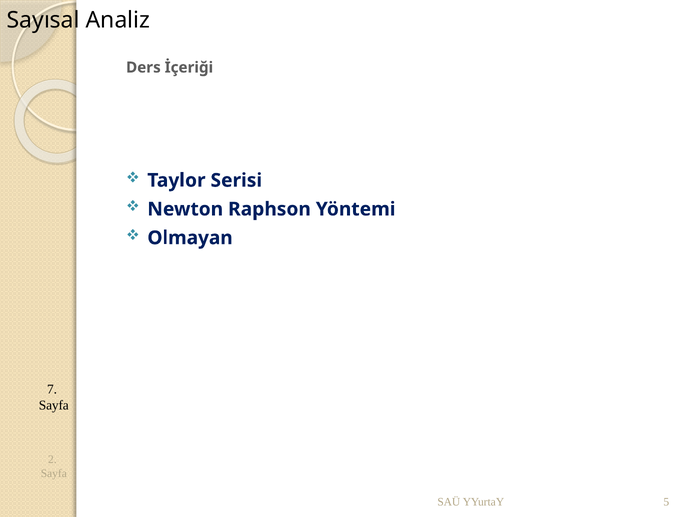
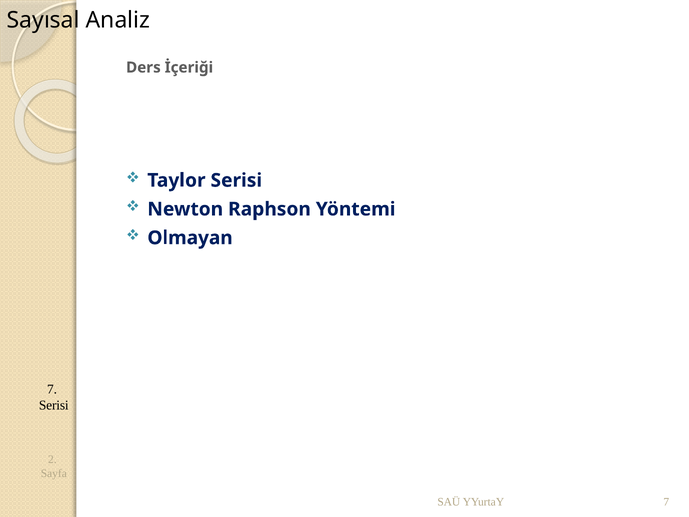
Sayfa: Sayfa -> Serisi (54, 405)
YYurtaY 5: 5 -> 7 (666, 501)
